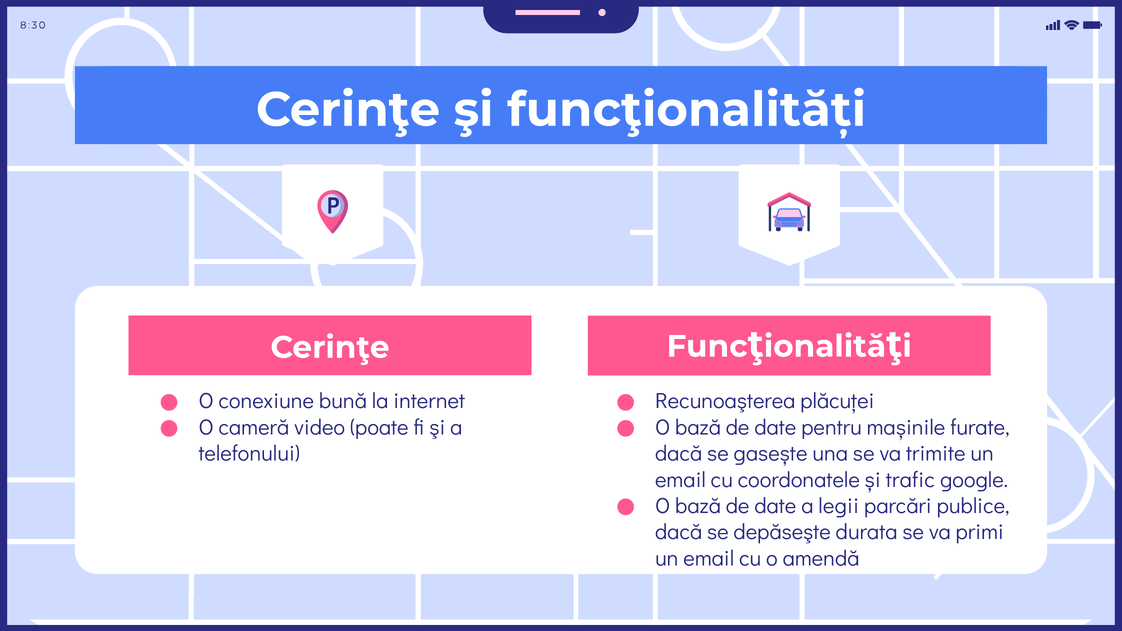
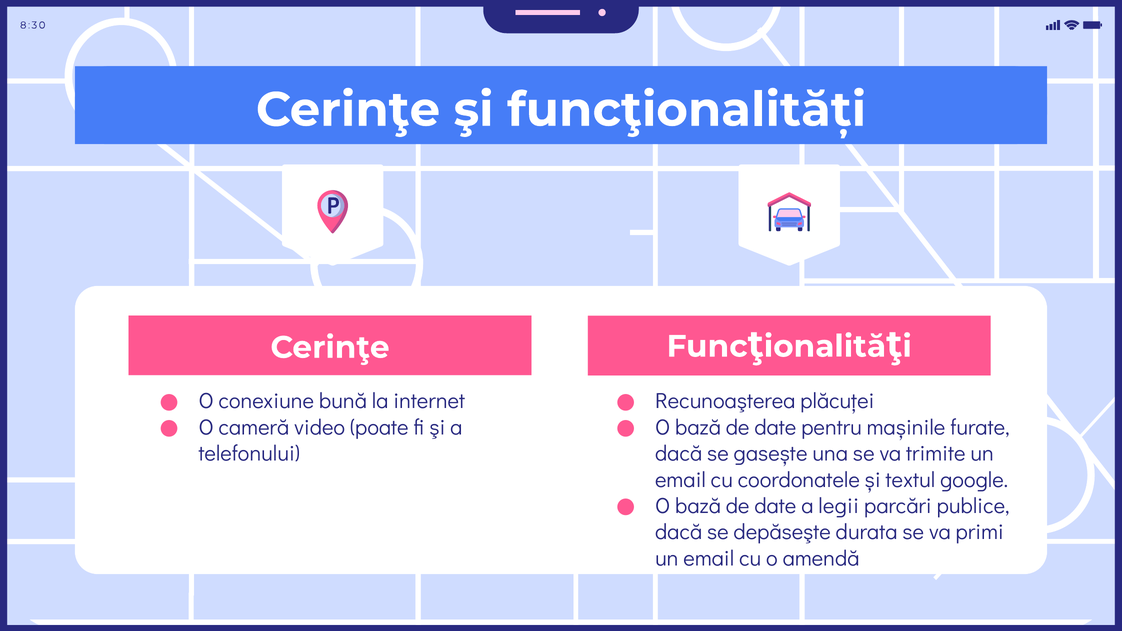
trafic: trafic -> textul (910, 480)
